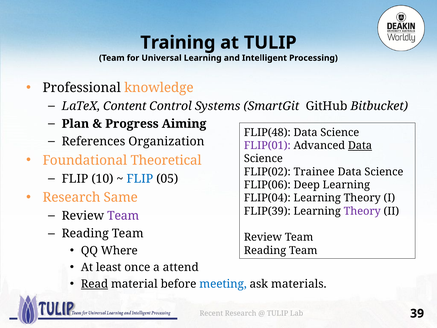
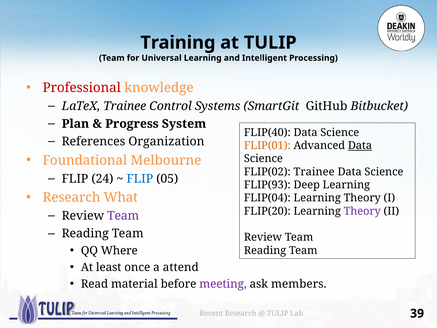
Professional colour: black -> red (82, 88)
LaTeX Content: Content -> Trainee (125, 106)
Aiming: Aiming -> System (184, 124)
FLIP(48: FLIP(48 -> FLIP(40 (267, 132)
FLIP(01 colour: purple -> orange (267, 145)
Theoretical: Theoretical -> Melbourne (166, 160)
10: 10 -> 24 (102, 179)
FLIP(06: FLIP(06 -> FLIP(93 (267, 185)
Same: Same -> What (121, 197)
FLIP(39: FLIP(39 -> FLIP(20 (267, 211)
Read underline: present -> none (94, 284)
meeting colour: blue -> purple (223, 284)
materials: materials -> members (299, 284)
